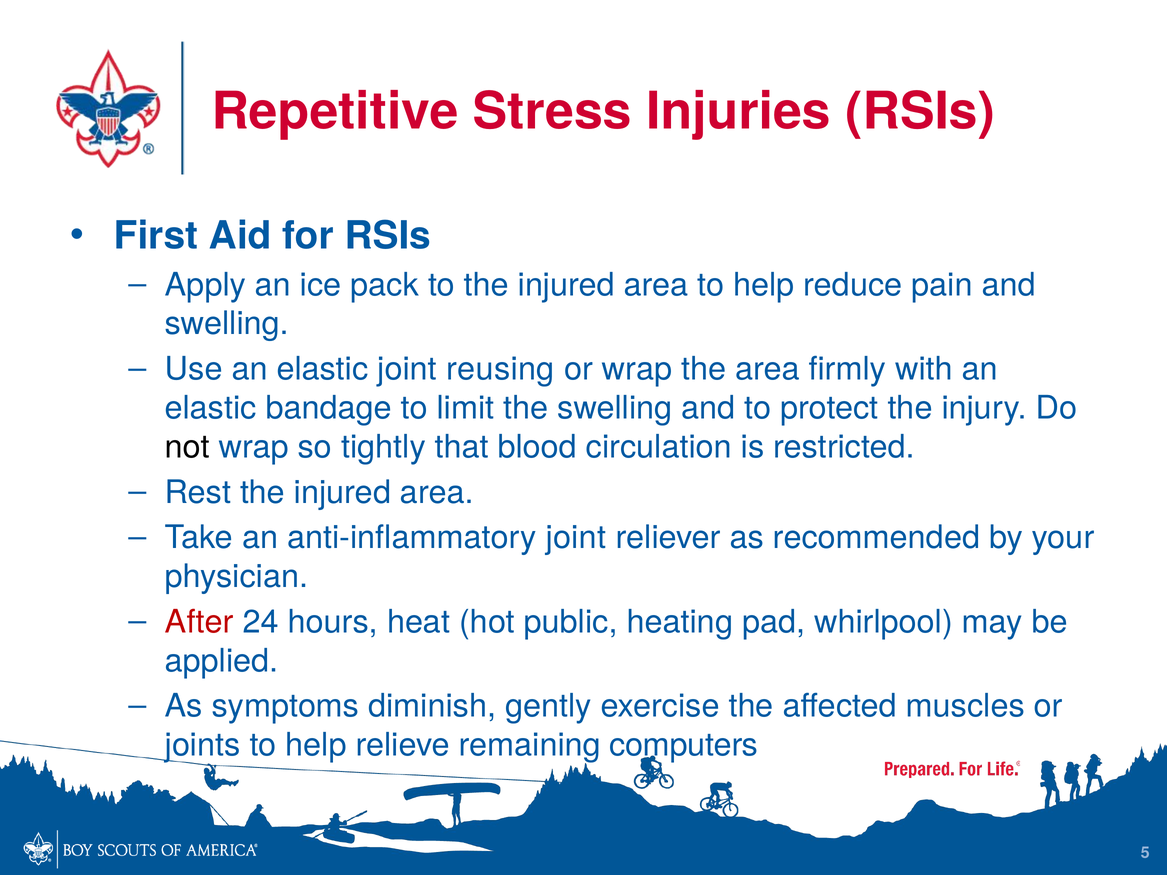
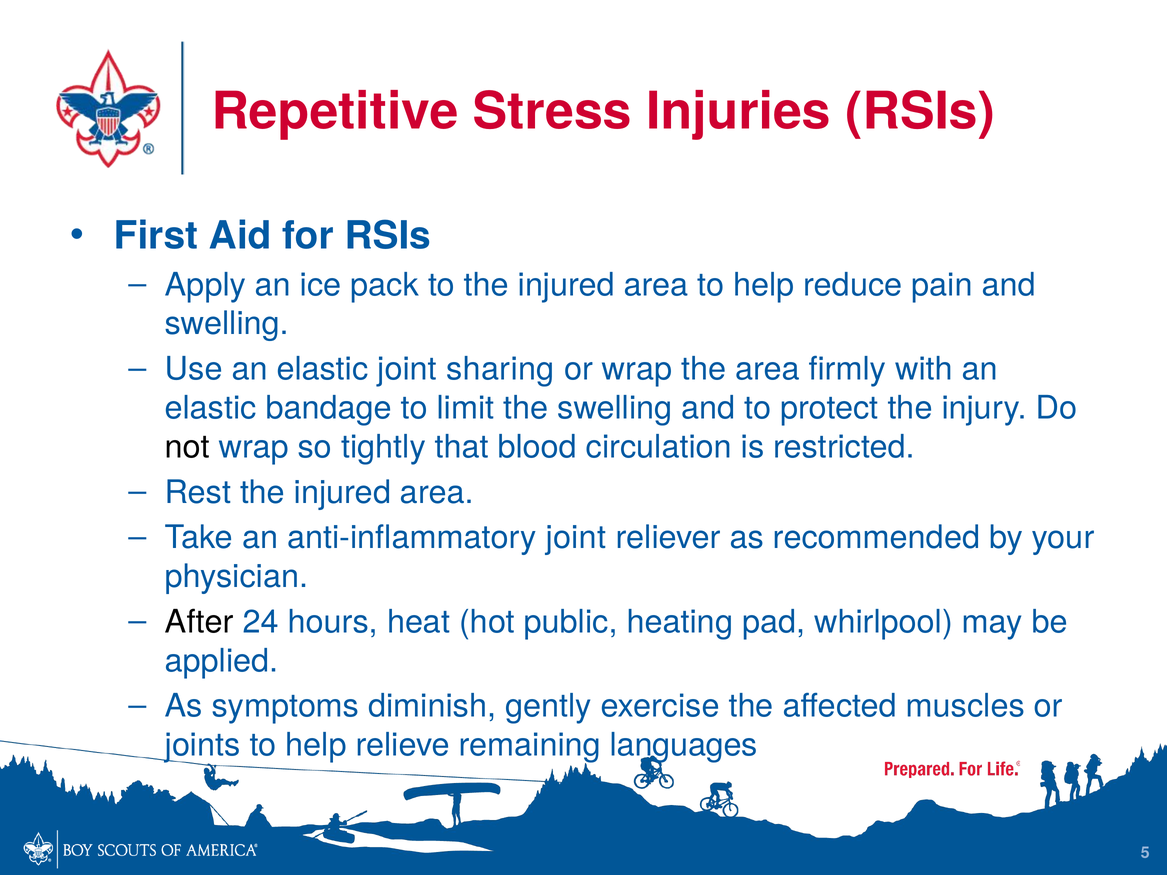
reusing: reusing -> sharing (500, 369)
After colour: red -> black (199, 622)
computers: computers -> languages (684, 745)
